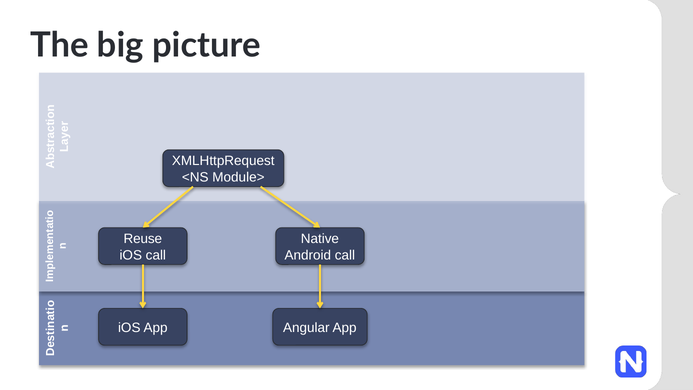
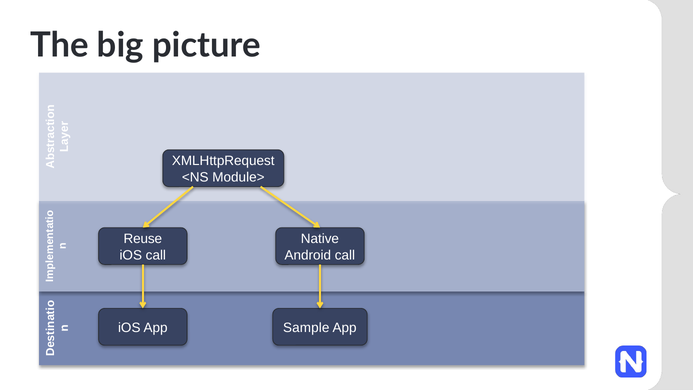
Angular: Angular -> Sample (306, 328)
